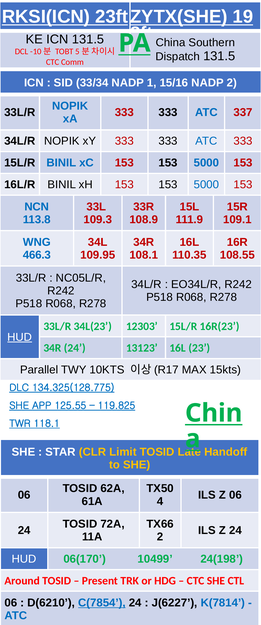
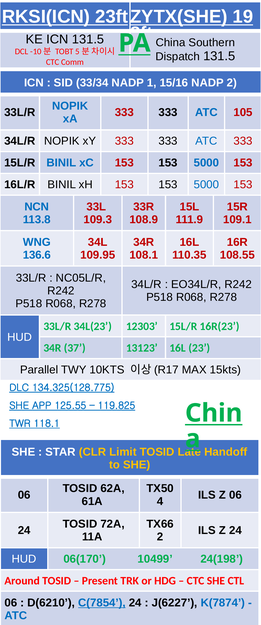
337: 337 -> 105 (243, 112)
466.3: 466.3 -> 136.6 (37, 255)
HUD underline: present -> none (20, 337)
34R 24: 24 -> 37 (75, 348)
K(7814: K(7814 -> K(7874 (223, 602)
